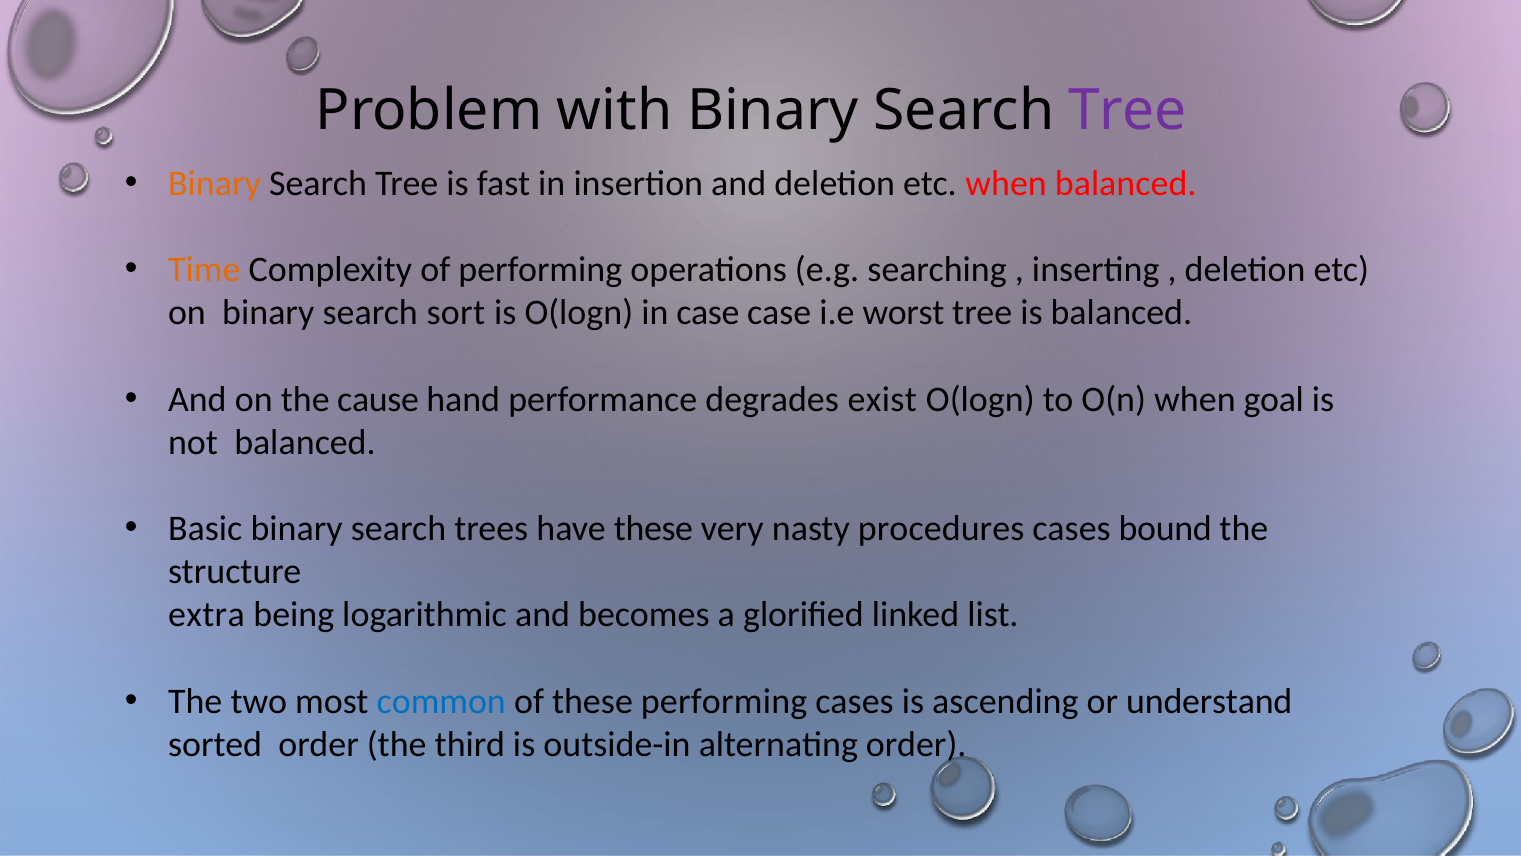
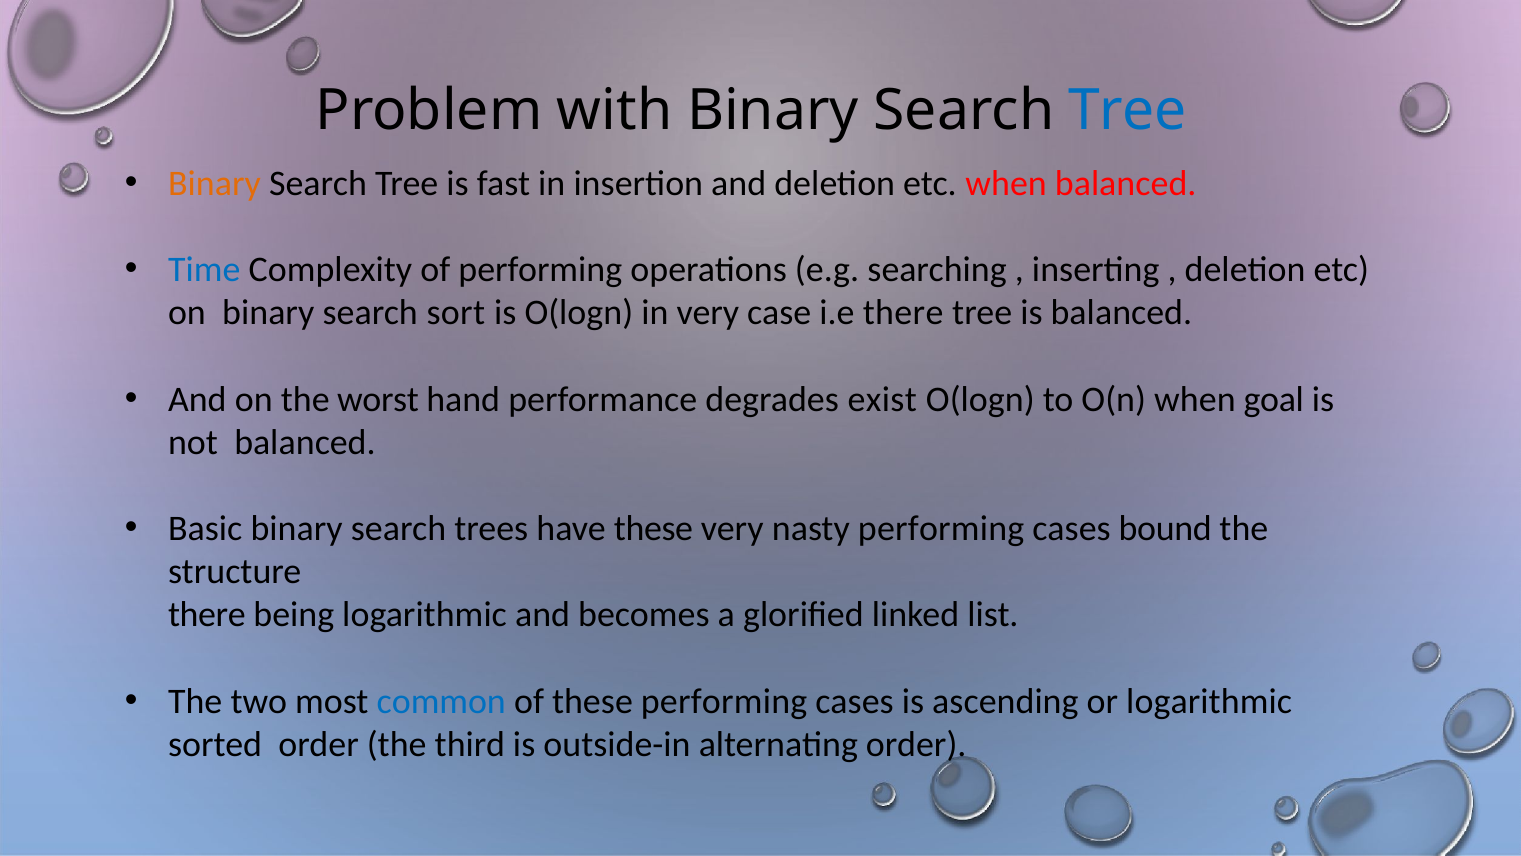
Tree colour: purple -> blue (1127, 111)
Time colour: orange -> blue (204, 270)
in case: case -> very (708, 313)
i.e worst: worst -> there (903, 313)
cause: cause -> worst (378, 399)
nasty procedures: procedures -> performing (941, 528)
extra: extra -> there (207, 615)
or understand: understand -> logarithmic (1209, 701)
